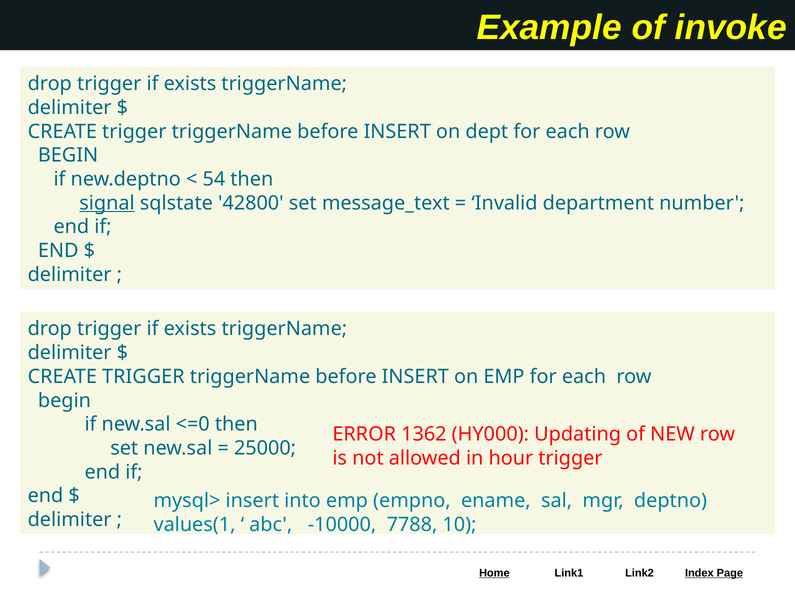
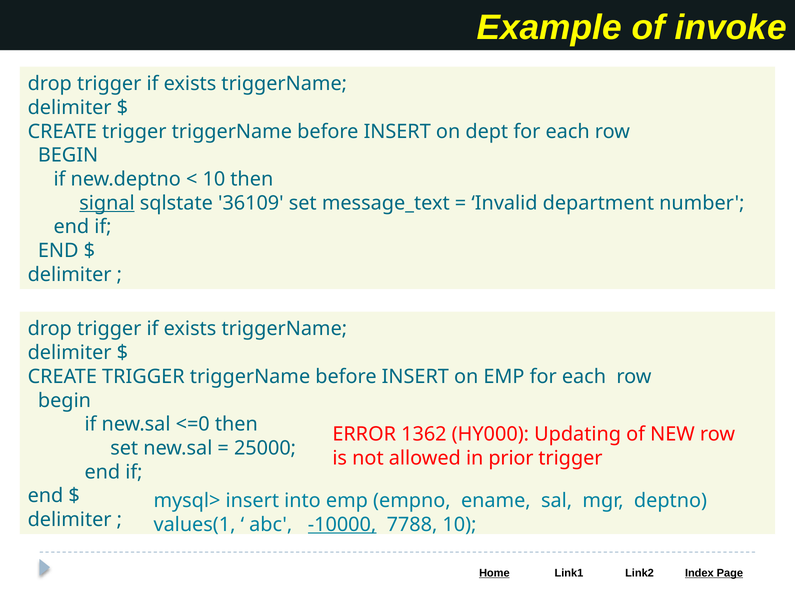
54: 54 -> 10 (214, 179)
42800: 42800 -> 36109 (251, 203)
hour: hour -> prior (511, 458)
-10000 underline: none -> present (342, 525)
